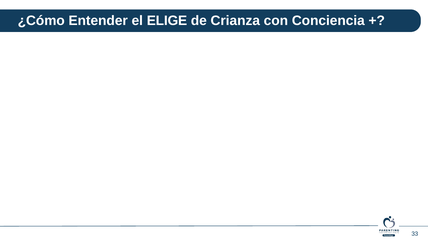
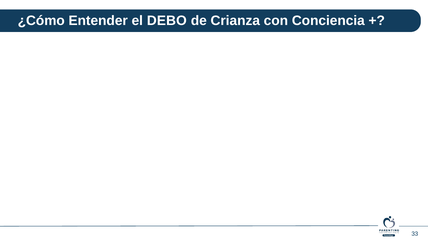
ELIGE: ELIGE -> DEBO (167, 21)
